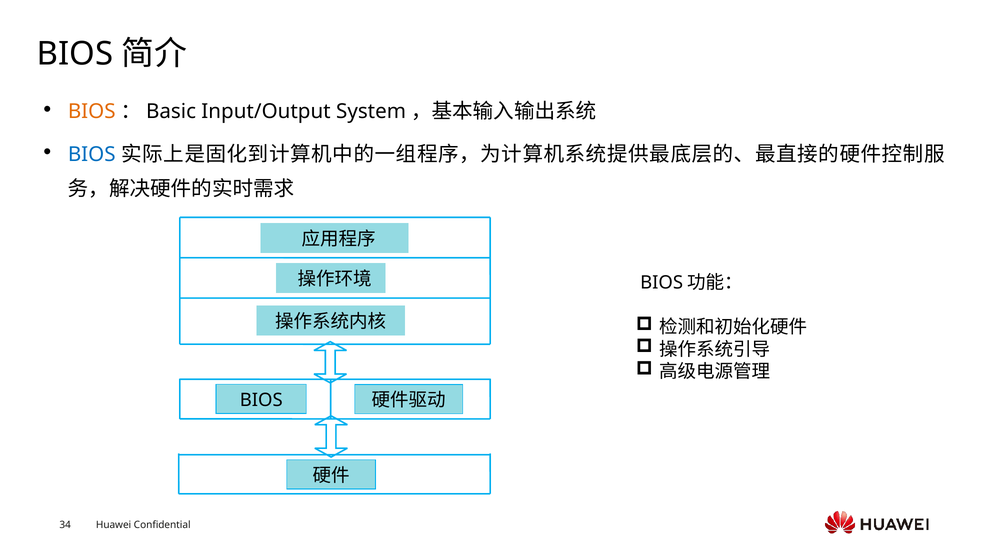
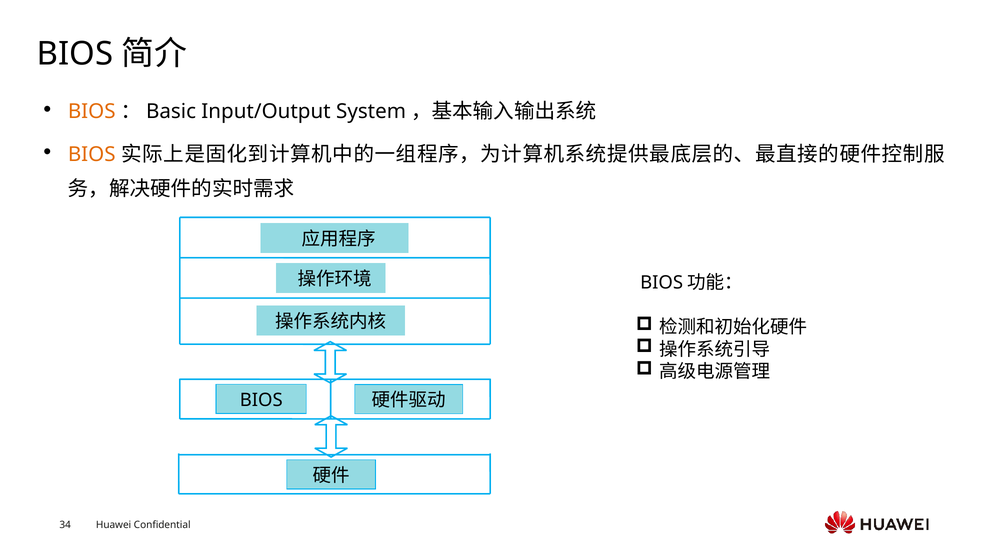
BIOS colour: blue -> orange (92, 154)
